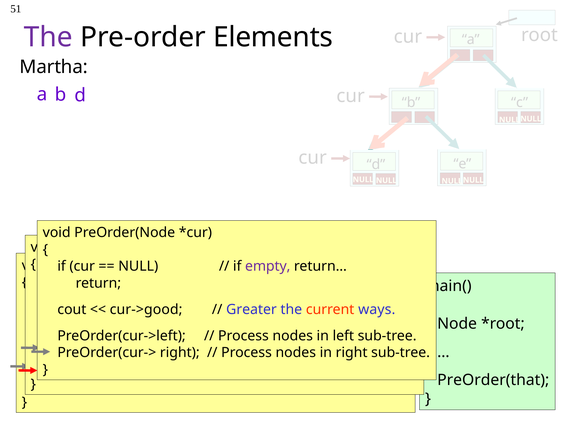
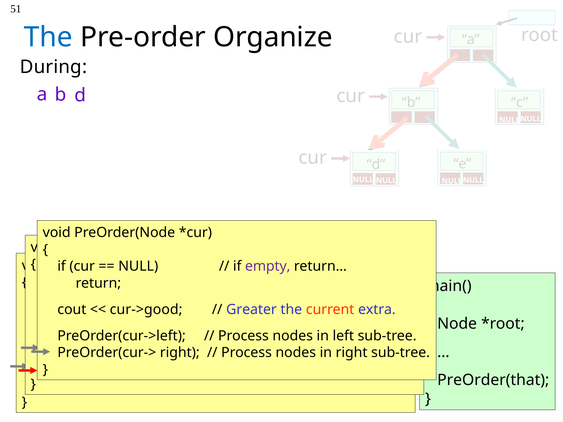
The colour: purple -> blue (48, 37)
Elements: Elements -> Organize (273, 37)
Martha: Martha -> During (53, 67)
ways: ways -> extra (377, 310)
